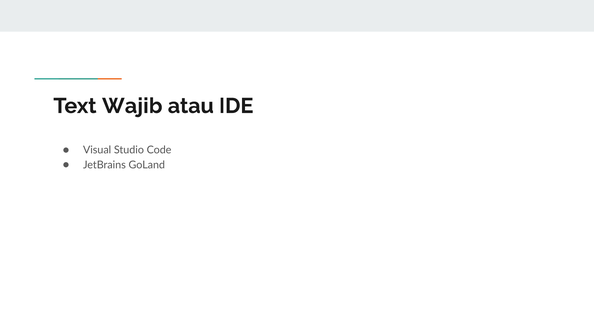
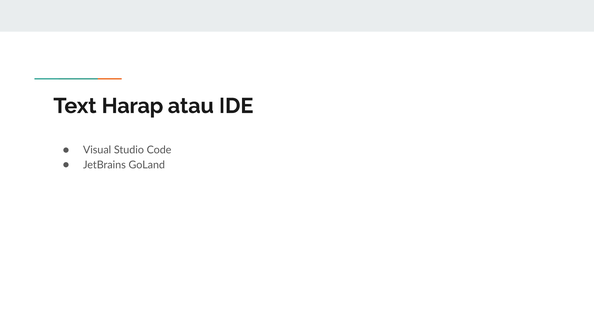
Wajib: Wajib -> Harap (132, 106)
